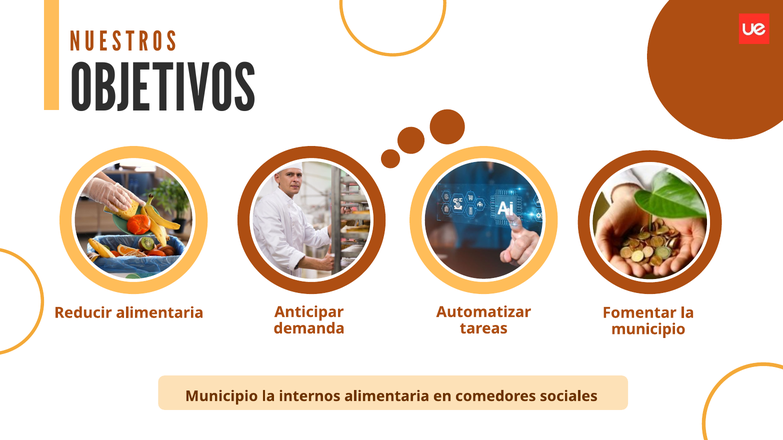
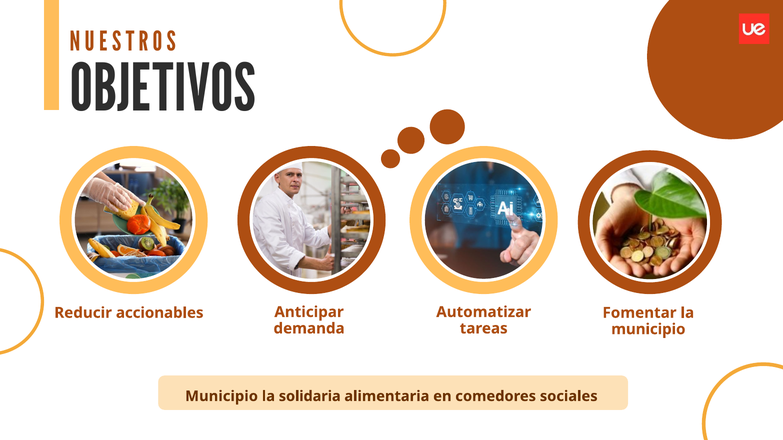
Reducir alimentaria: alimentaria -> accionables (160, 313)
internos: internos -> solidaria (310, 397)
